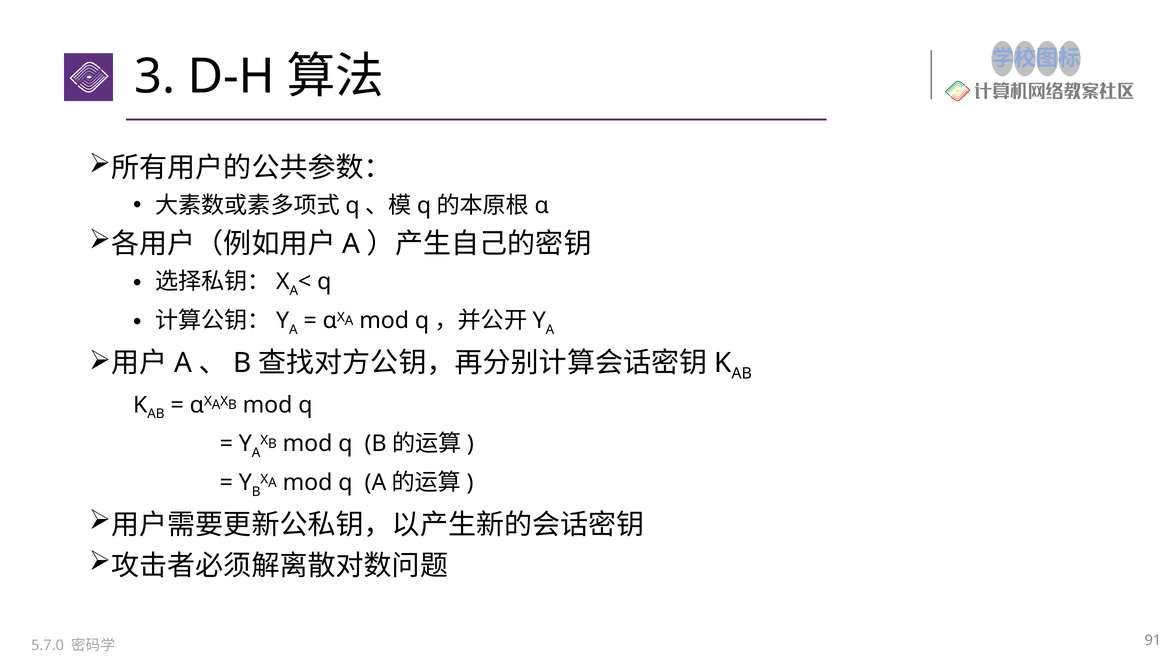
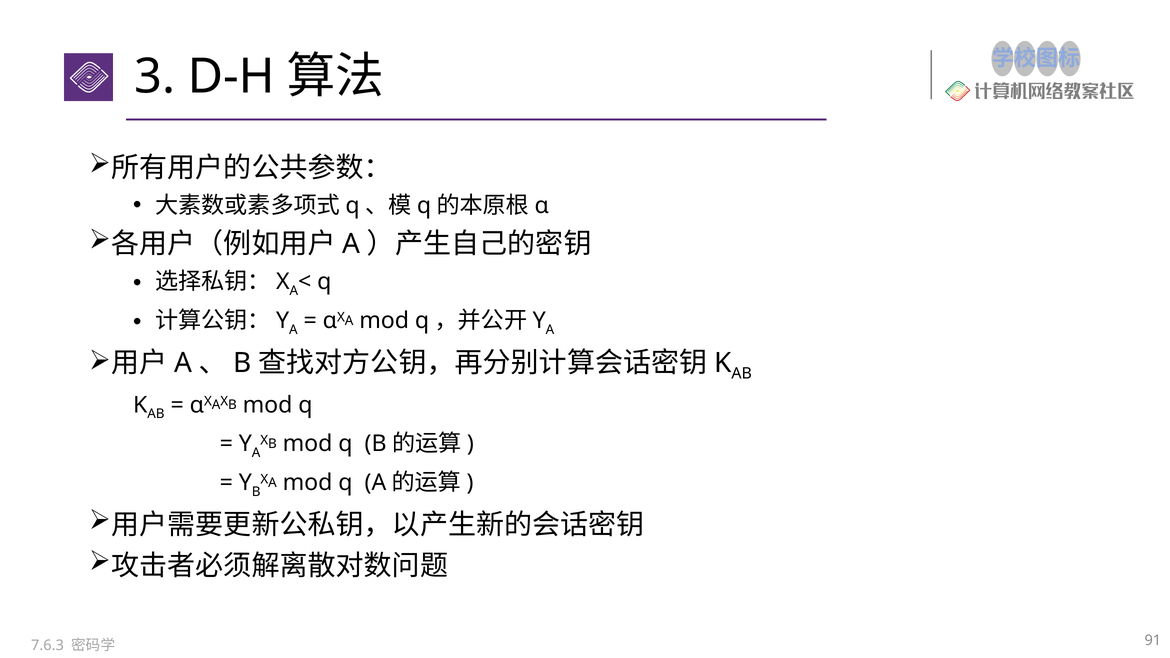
5.7.0: 5.7.0 -> 7.6.3 (47, 646)
